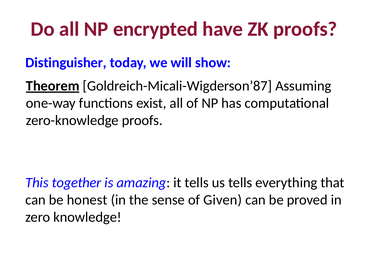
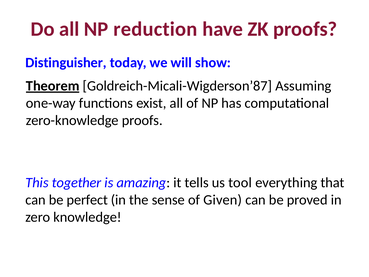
encrypted: encrypted -> reduction (155, 29)
us tells: tells -> tool (240, 182)
honest: honest -> perfect (87, 200)
